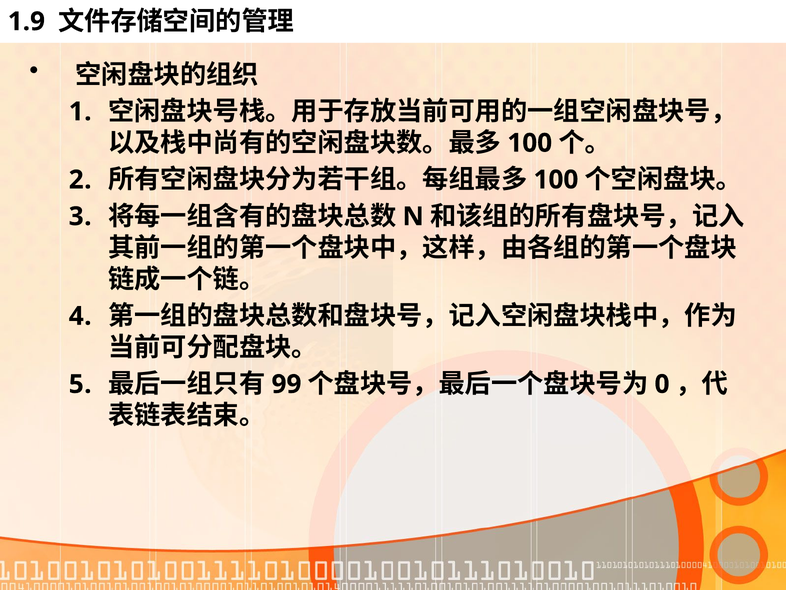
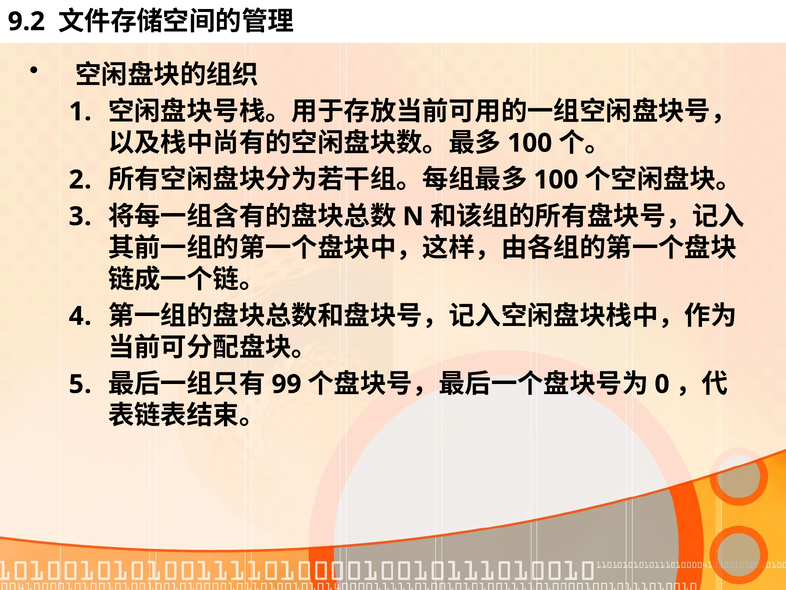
1.9: 1.9 -> 9.2 (26, 21)
